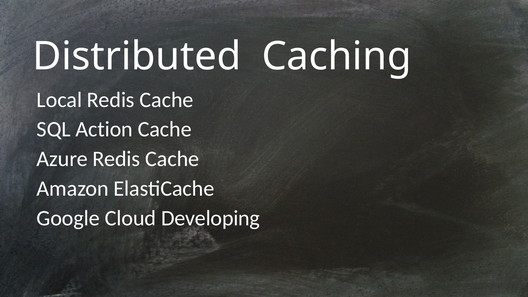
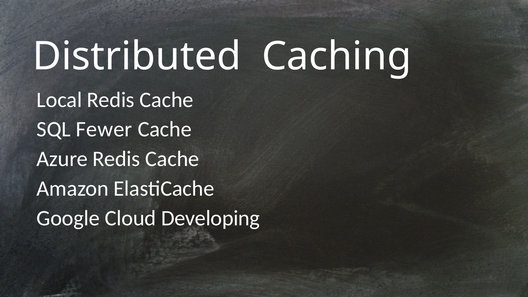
Action: Action -> Fewer (104, 129)
